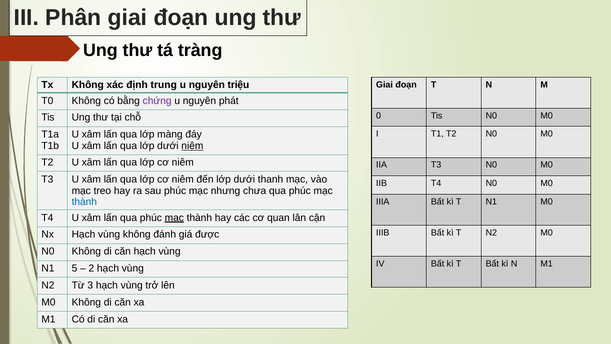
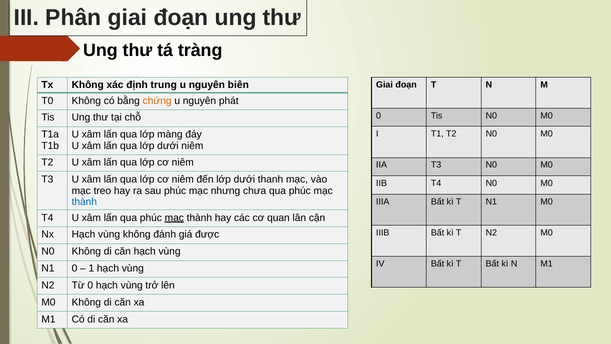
triệu: triệu -> biên (238, 85)
chứng colour: purple -> orange (157, 101)
niêm underline: present -> none (192, 146)
N1 5: 5 -> 0 (74, 268)
2: 2 -> 1 (91, 268)
Từ 3: 3 -> 0 (90, 285)
